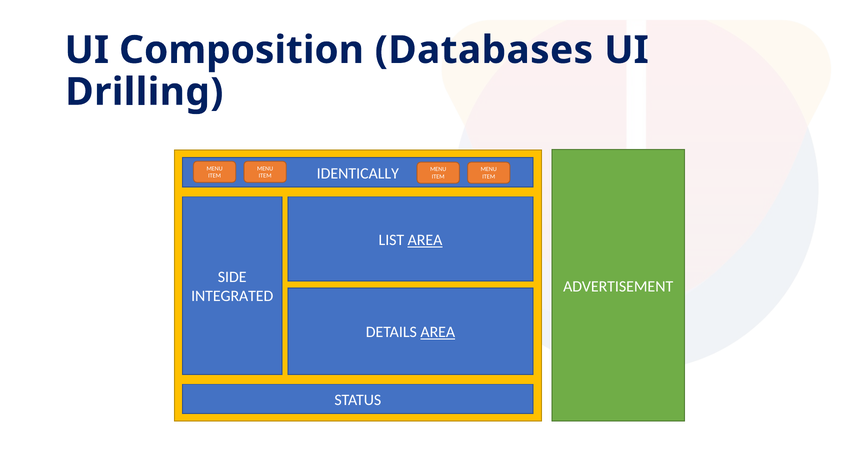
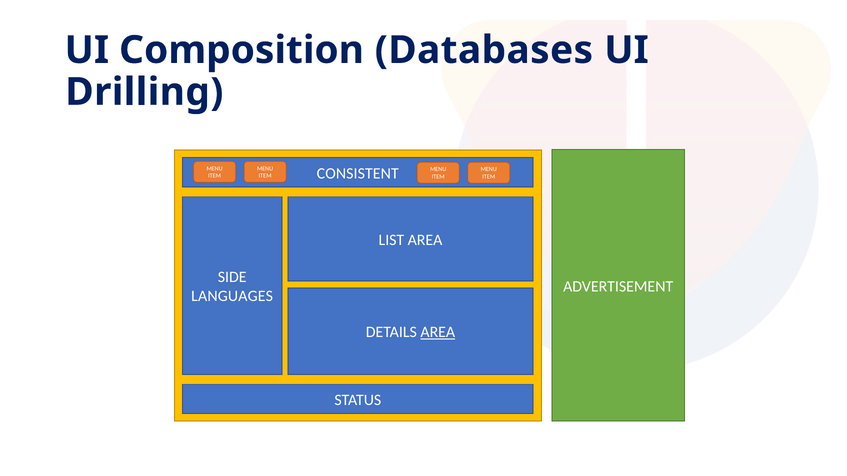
IDENTICALLY: IDENTICALLY -> CONSISTENT (358, 173)
AREA underline: present -> none (425, 240)
INTEGRATED: INTEGRATED -> LANGUAGES (232, 296)
